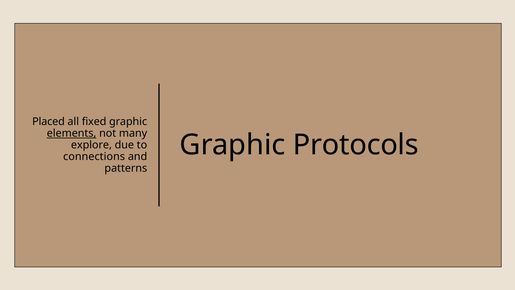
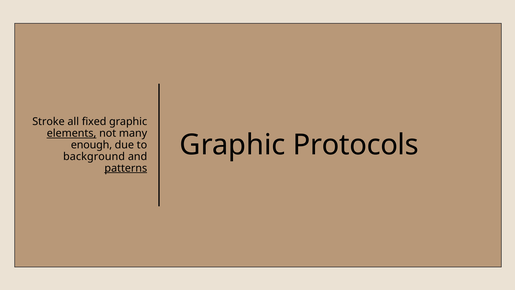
Placed: Placed -> Stroke (48, 122)
explore: explore -> enough (91, 145)
connections: connections -> background (94, 156)
patterns underline: none -> present (126, 168)
